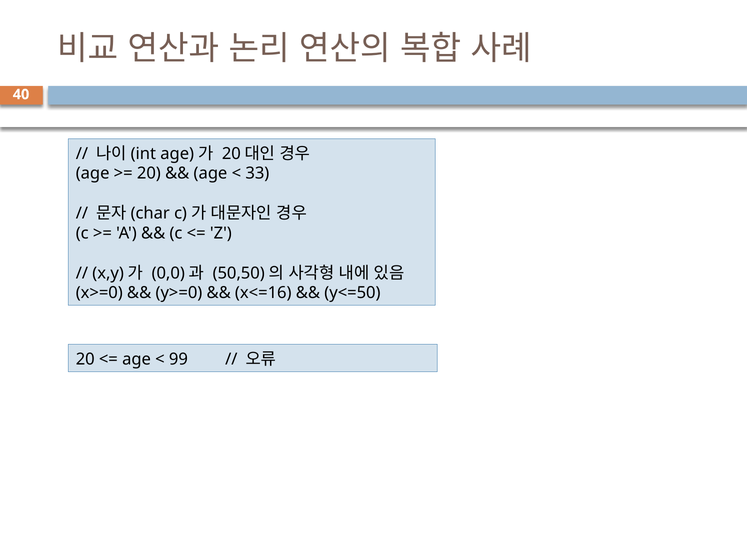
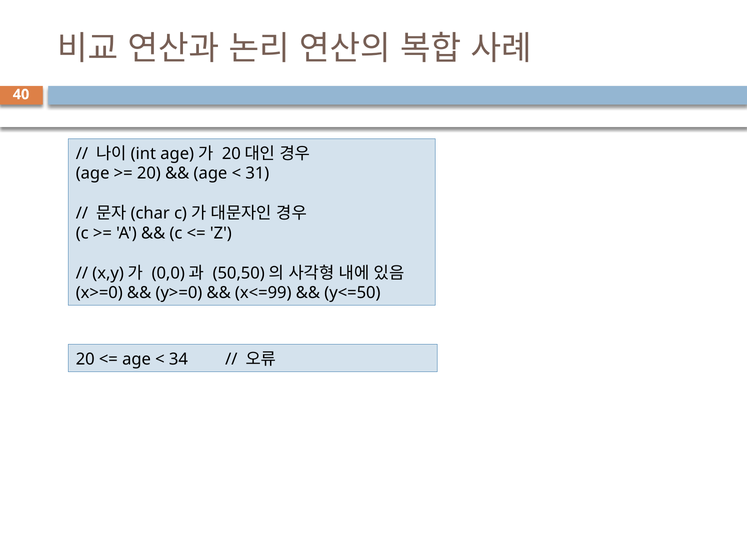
33: 33 -> 31 (257, 174)
x<=16: x<=16 -> x<=99 (263, 293)
99: 99 -> 34 (178, 359)
